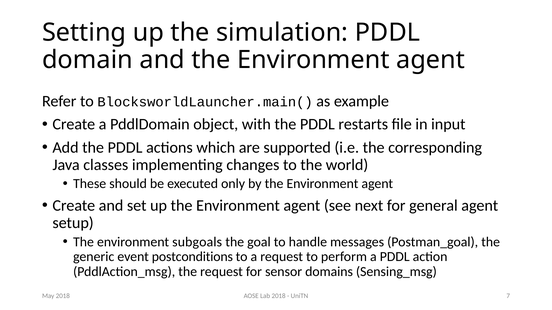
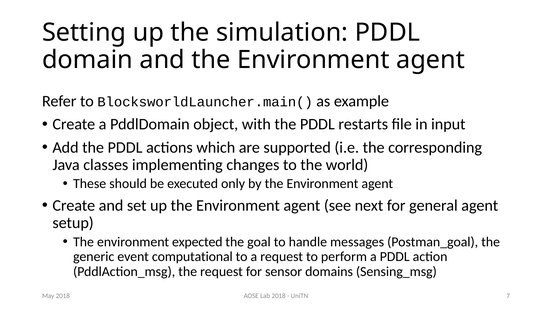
subgoals: subgoals -> expected (197, 242)
postconditions: postconditions -> computational (192, 257)
